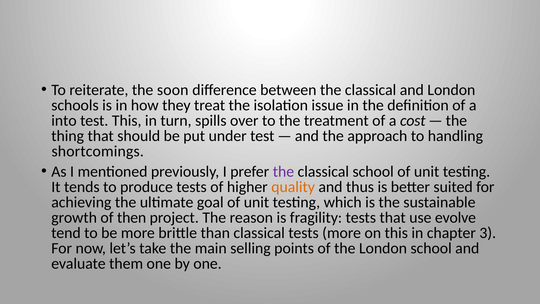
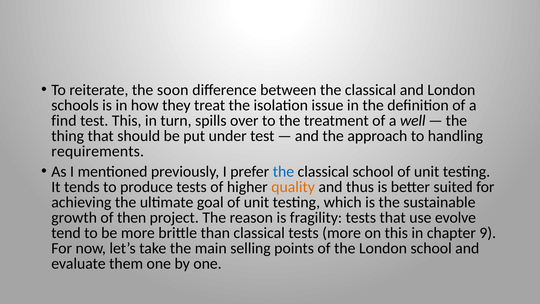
into: into -> find (64, 121)
cost: cost -> well (413, 121)
shortcomings: shortcomings -> requirements (98, 151)
the colour: purple -> blue (283, 172)
3: 3 -> 9 (488, 233)
